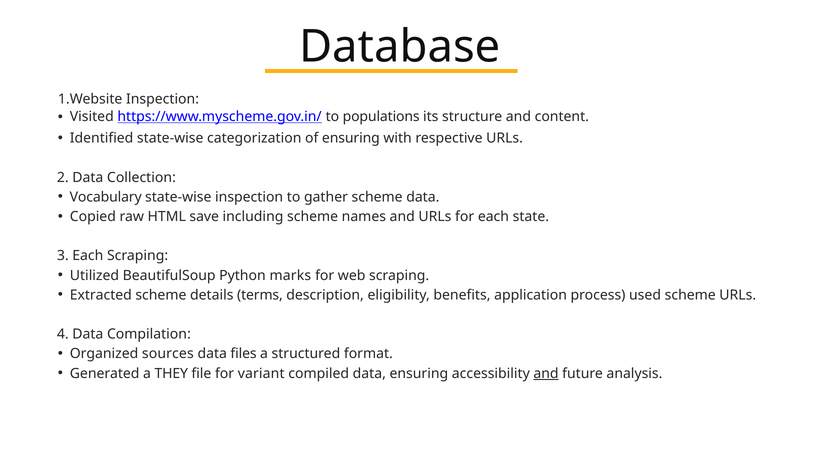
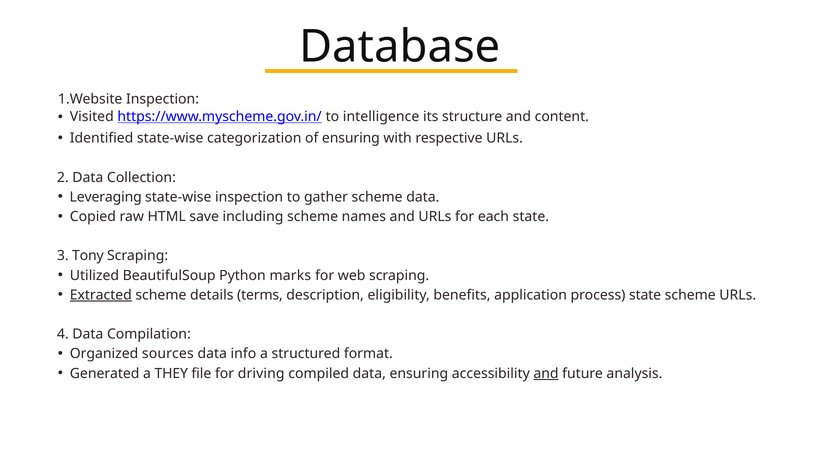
populations: populations -> intelligence (381, 116)
Vocabulary: Vocabulary -> Leveraging (106, 197)
3 Each: Each -> Tony (88, 256)
Extracted underline: none -> present (101, 295)
process used: used -> state (645, 295)
files: files -> info (243, 354)
variant: variant -> driving (261, 374)
